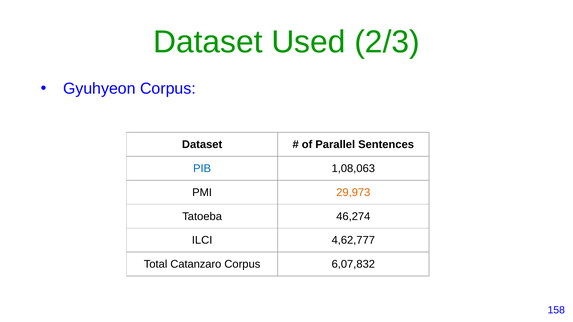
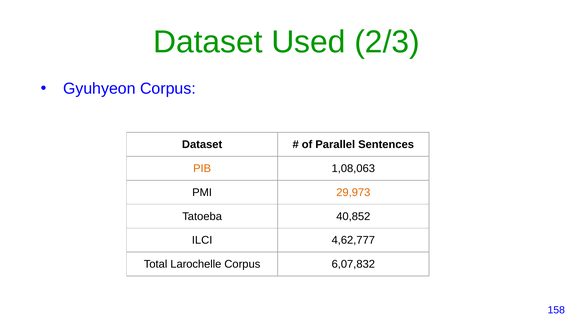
PIB colour: blue -> orange (202, 169)
46,274: 46,274 -> 40,852 (353, 217)
Catanzaro: Catanzaro -> Larochelle (196, 264)
